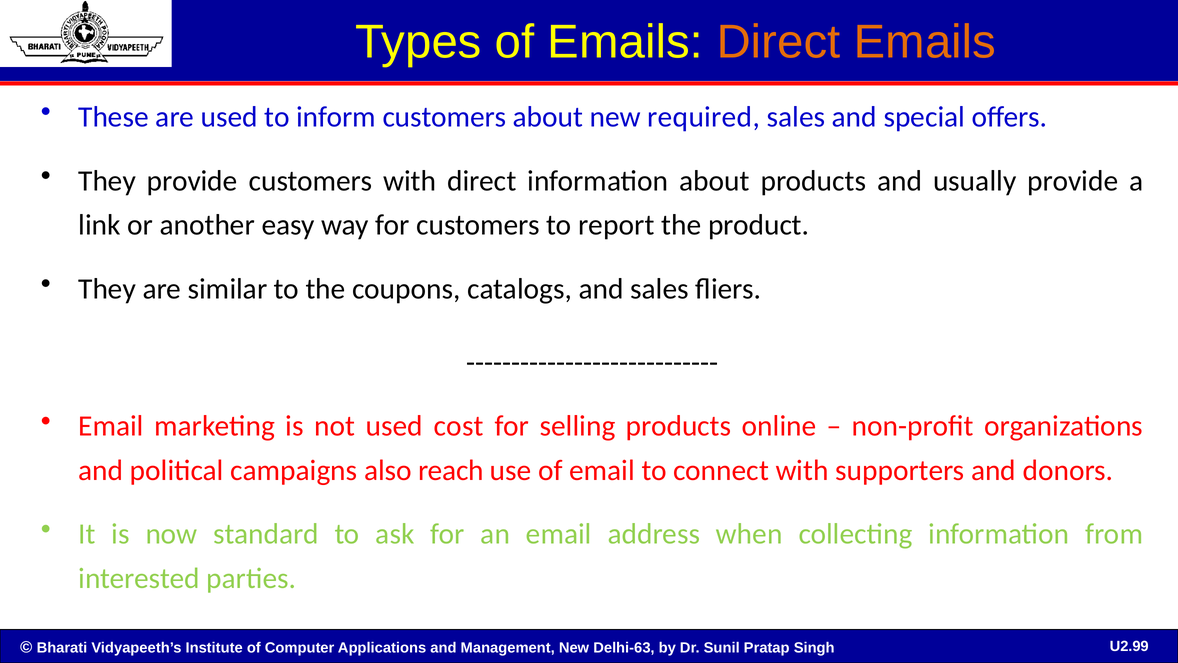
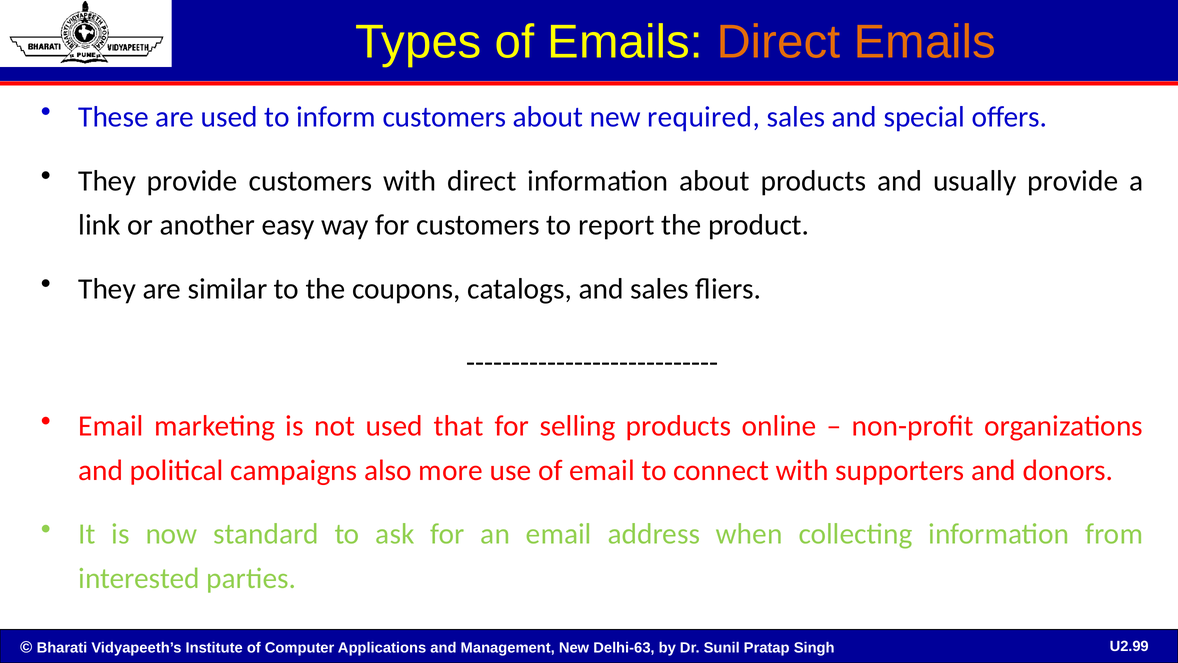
cost: cost -> that (459, 426)
reach: reach -> more (451, 470)
